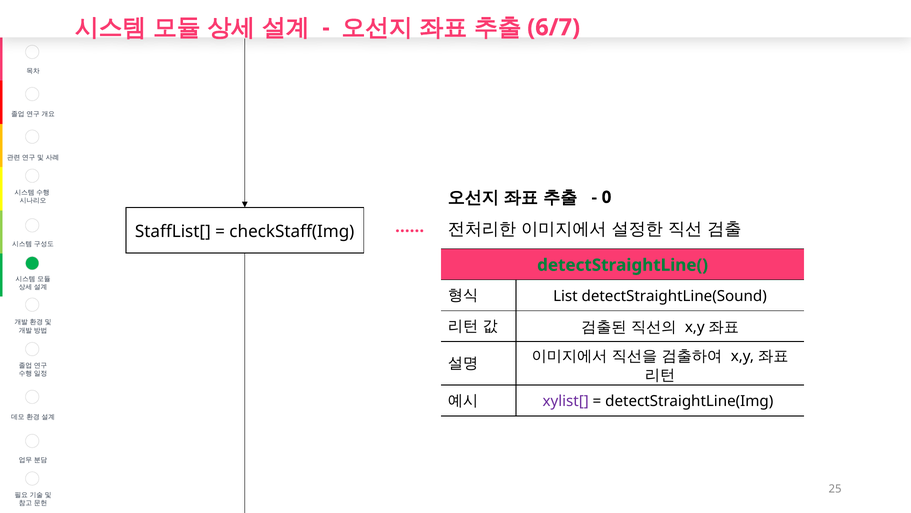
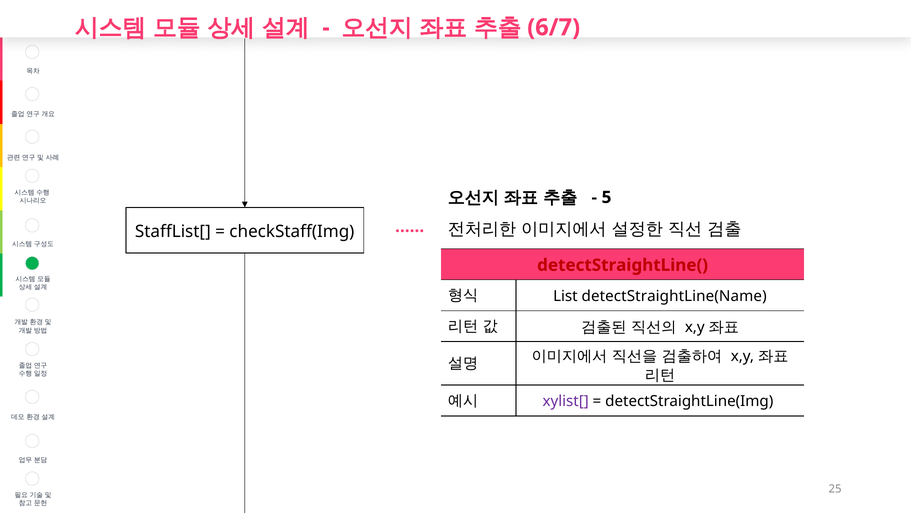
0: 0 -> 5 (607, 197)
detectStraightLine( colour: green -> red (623, 265)
detectStraightLine(Sound: detectStraightLine(Sound -> detectStraightLine(Name (674, 296)
